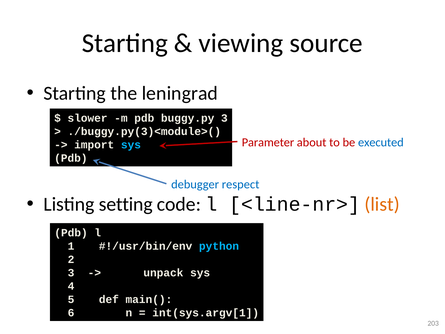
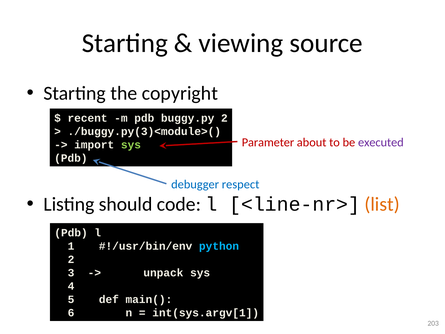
leningrad: leningrad -> copyright (180, 93)
slower: slower -> recent (88, 118)
buggy.py 3: 3 -> 2 (224, 118)
executed colour: blue -> purple (381, 142)
sys colour: light blue -> light green (131, 145)
setting: setting -> should (126, 204)
